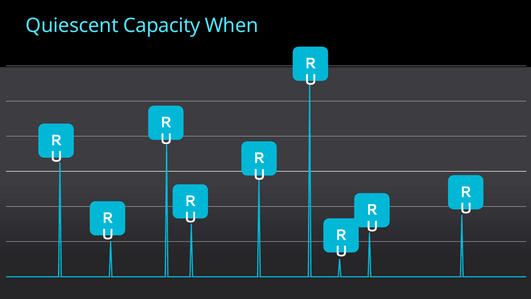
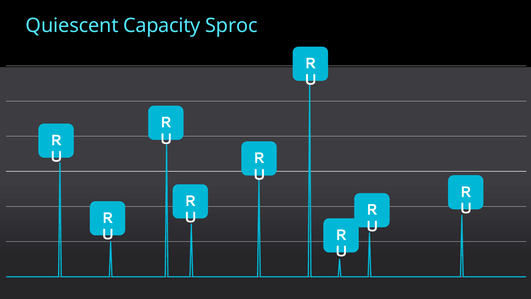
When: When -> Sproc (231, 26)
